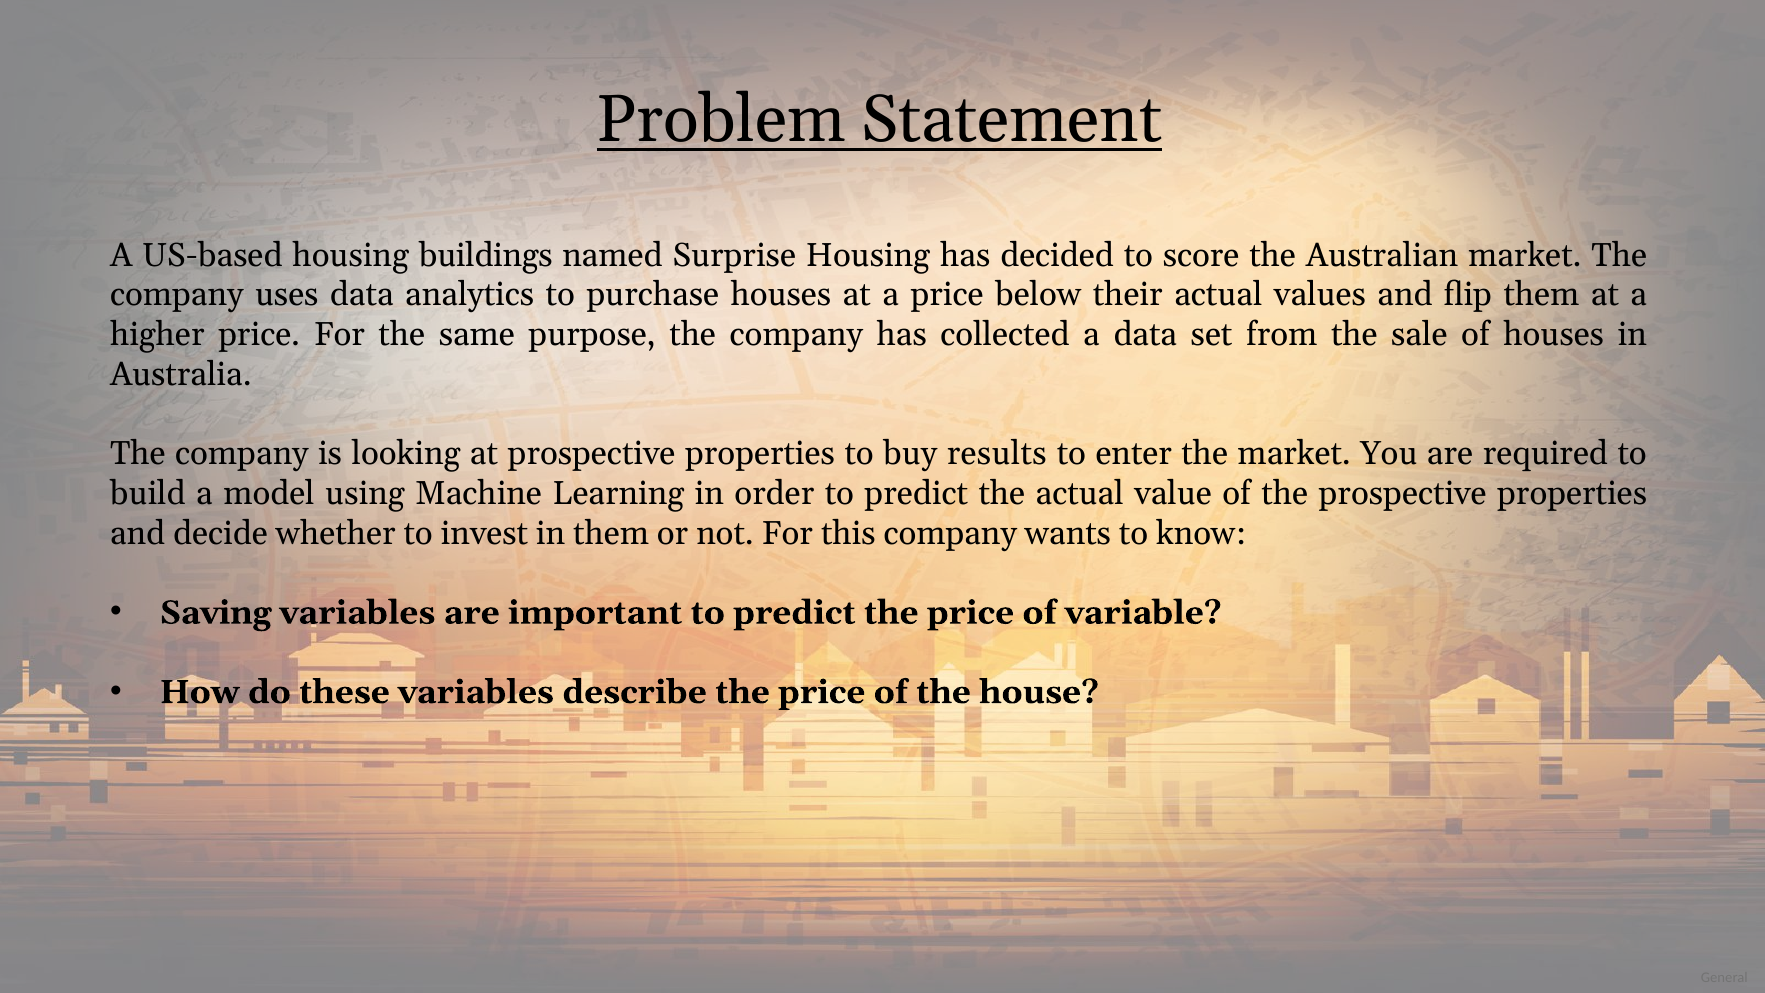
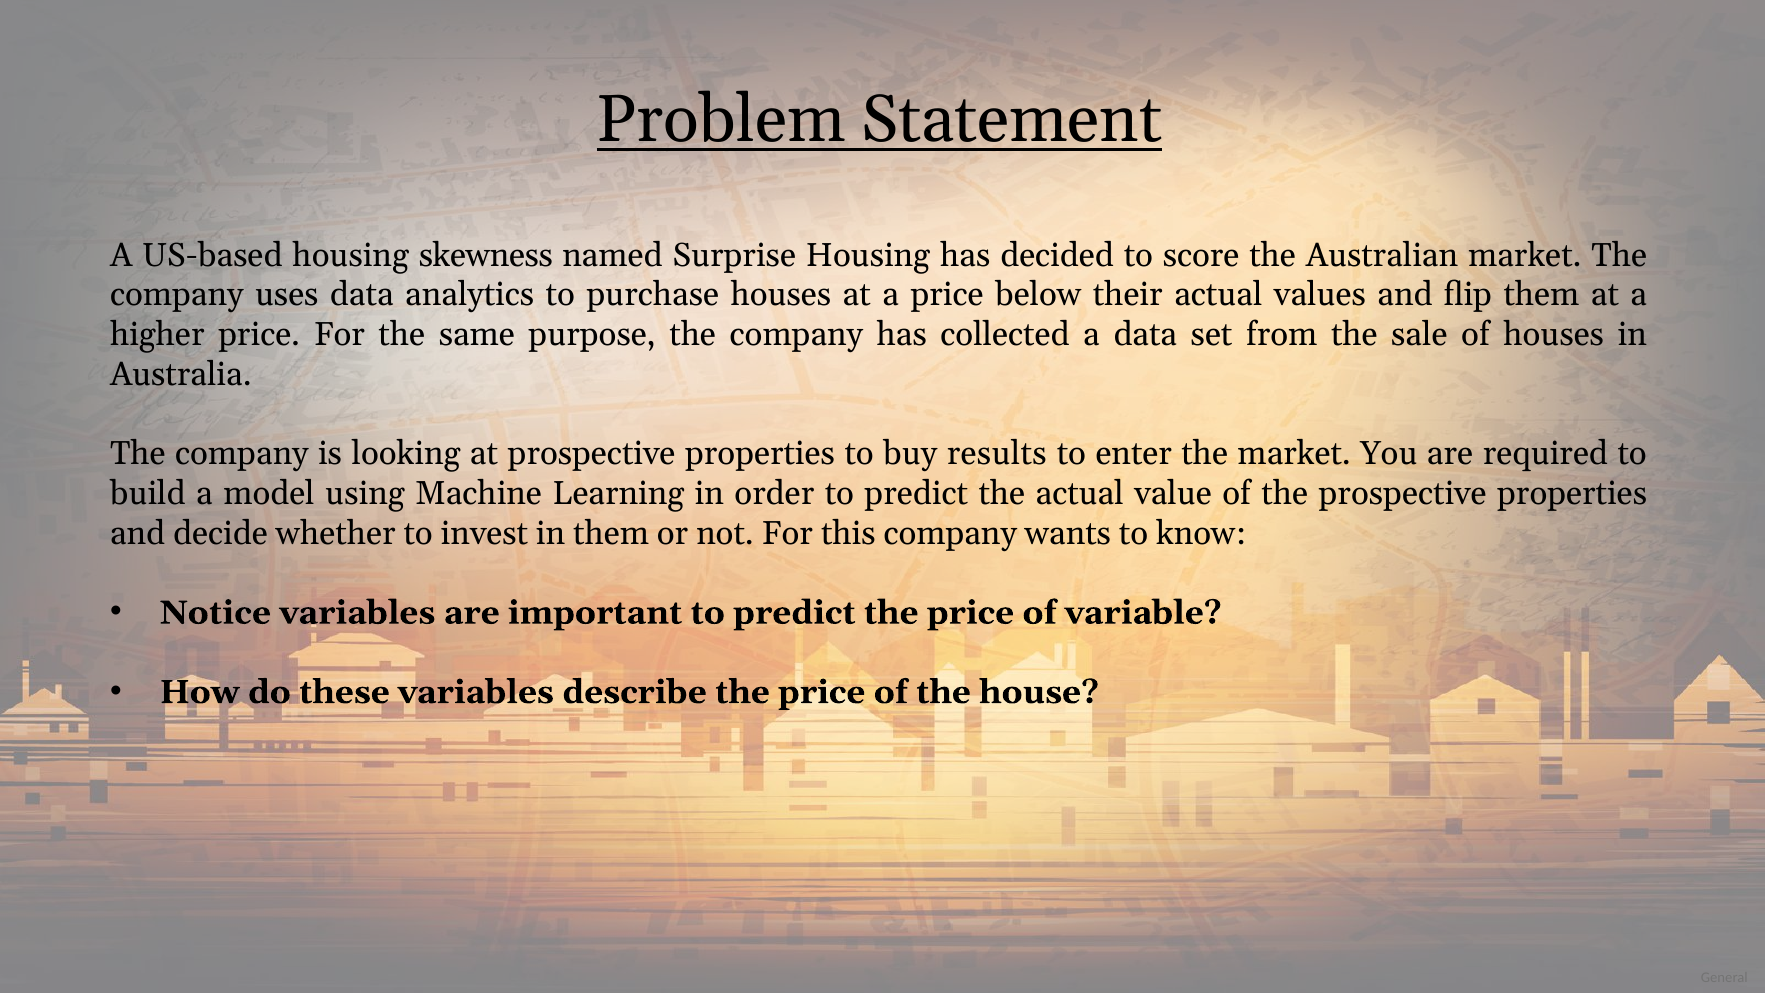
buildings: buildings -> skewness (486, 255)
Saving: Saving -> Notice (215, 613)
